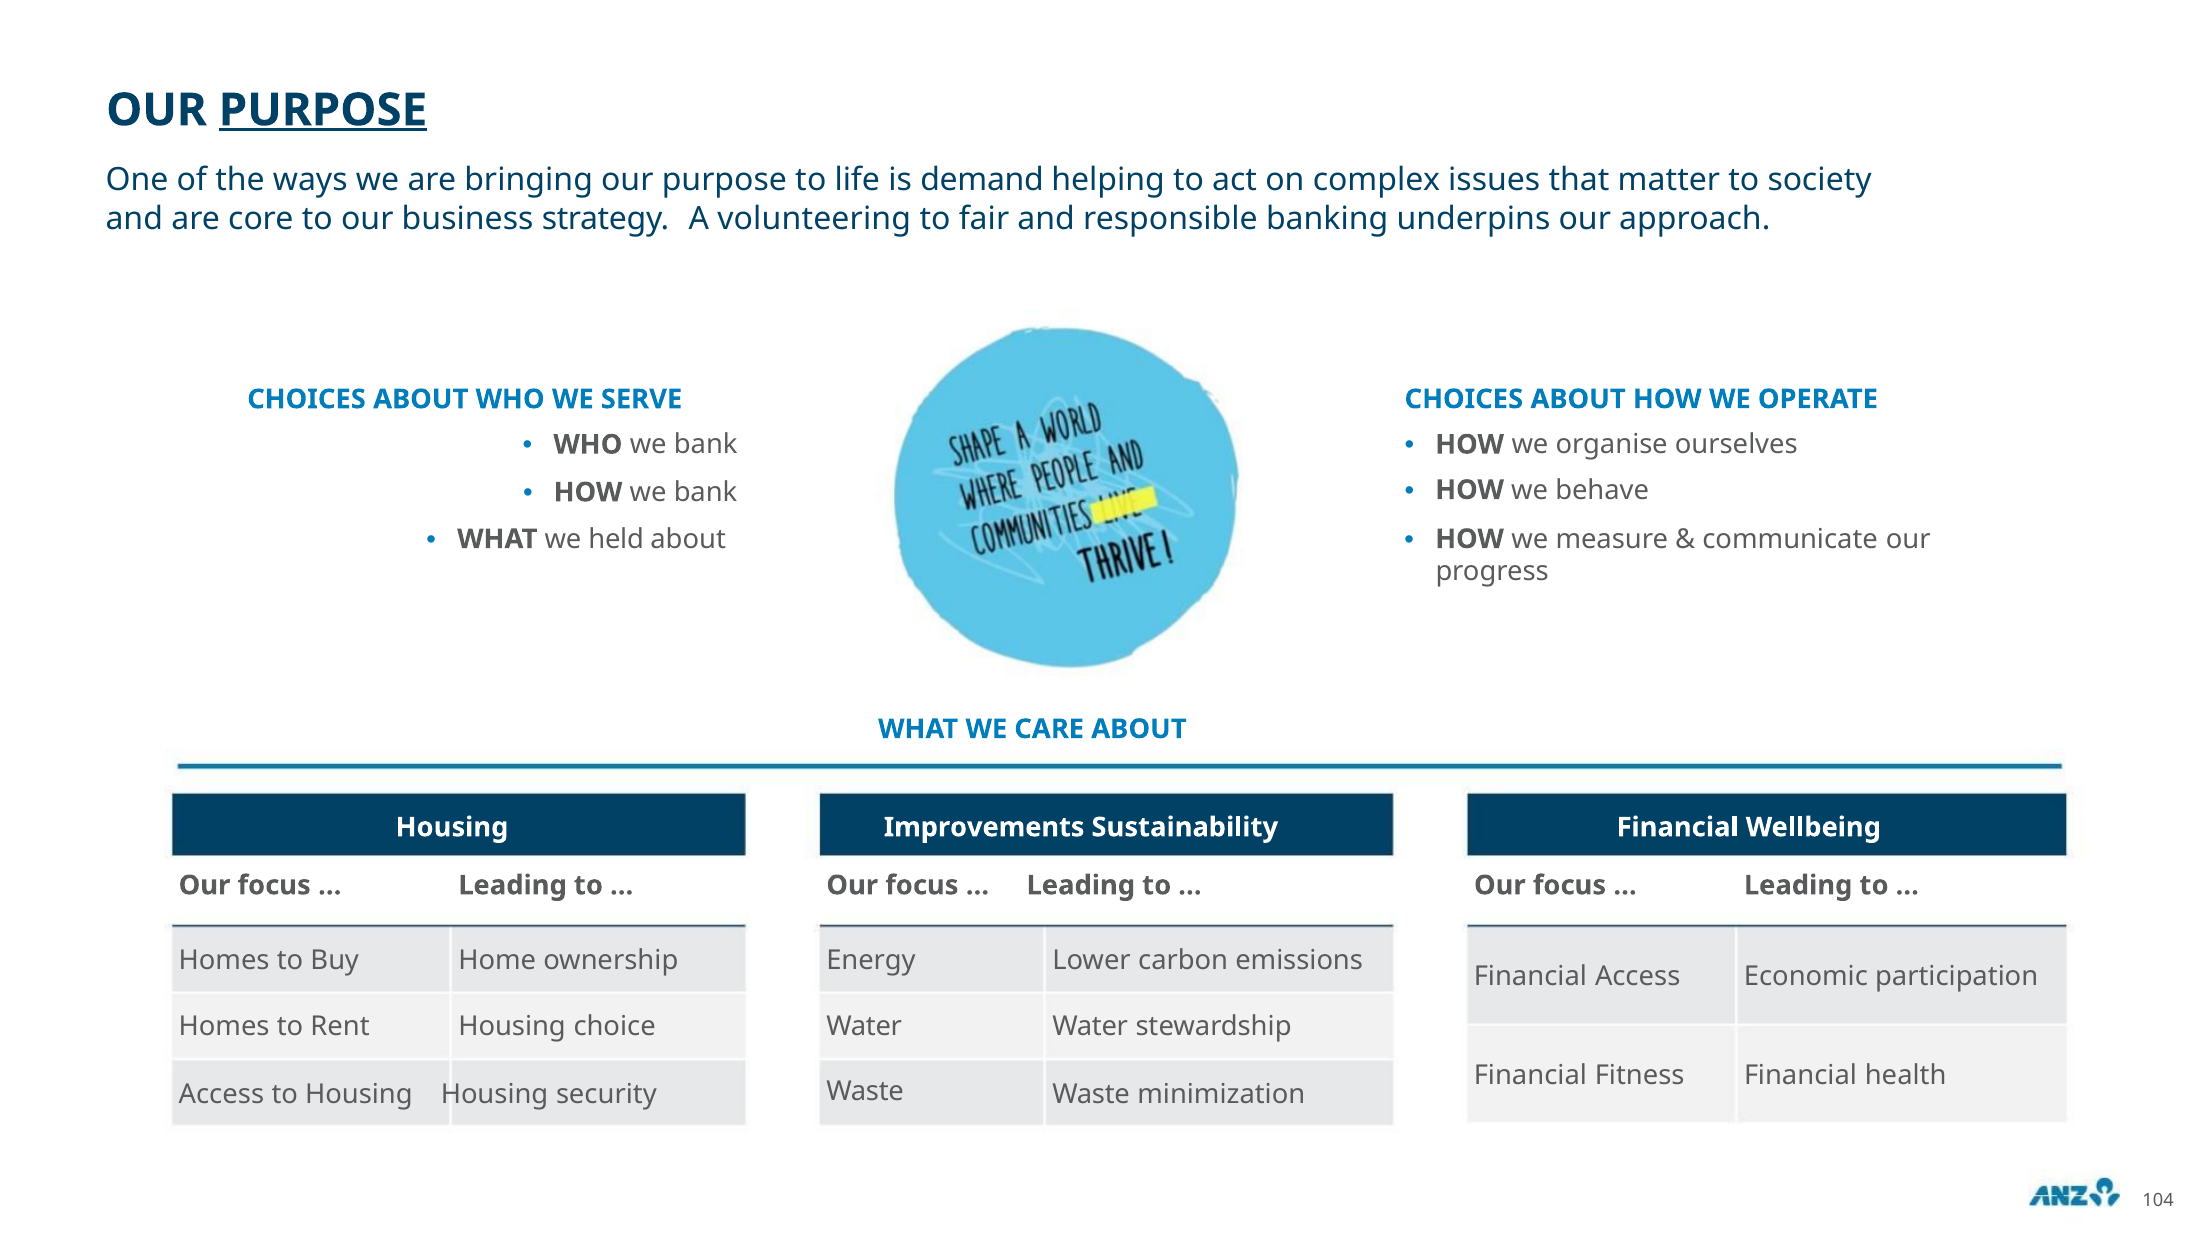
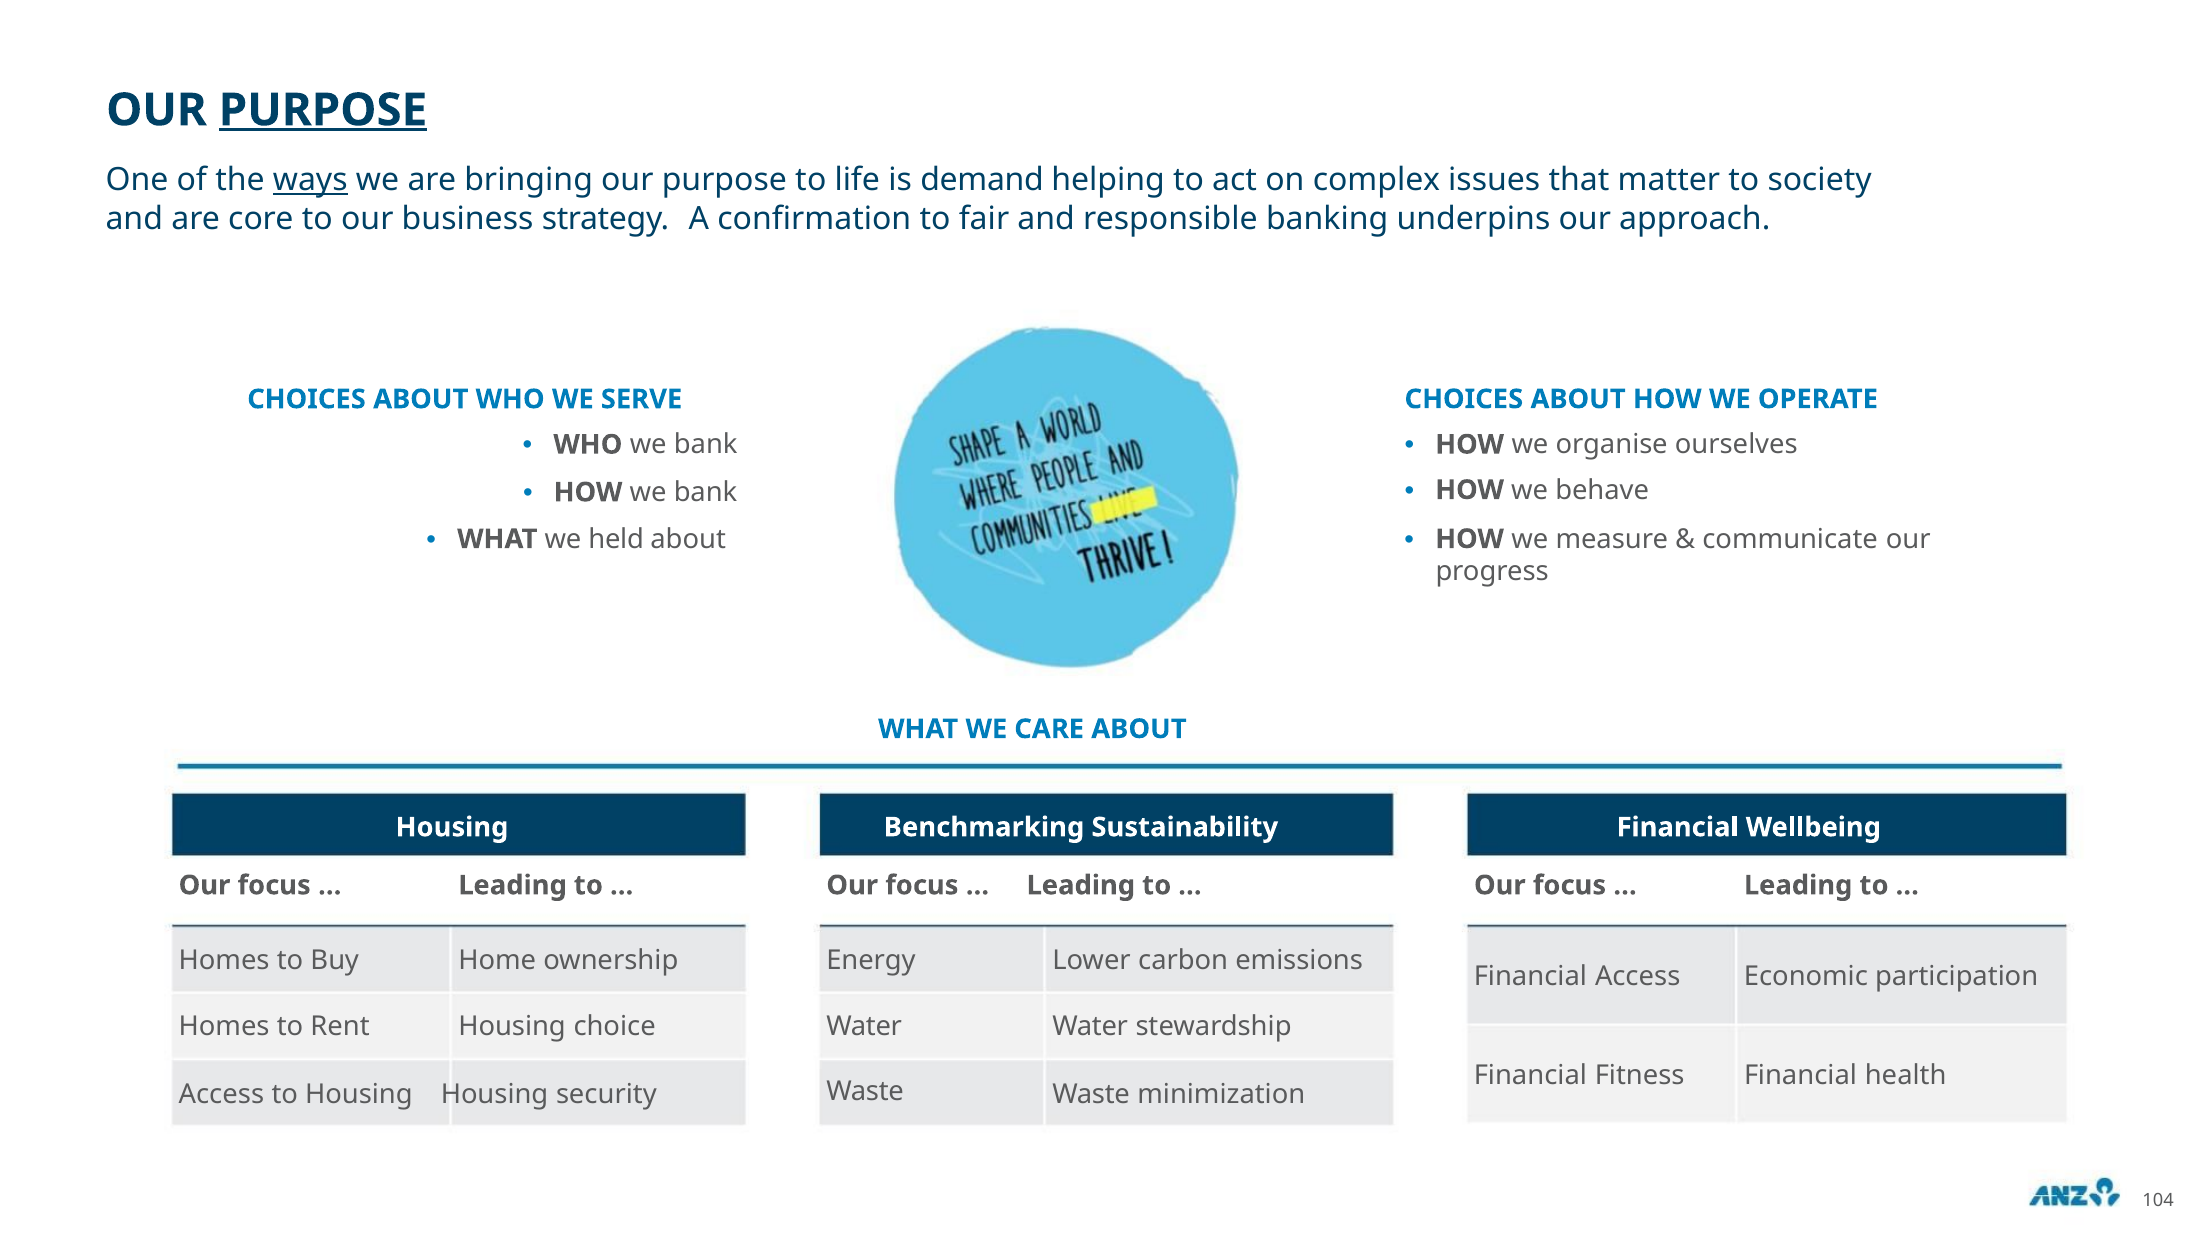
ways underline: none -> present (310, 180)
volunteering: volunteering -> confirmation (814, 219)
Improvements: Improvements -> Benchmarking (984, 827)
